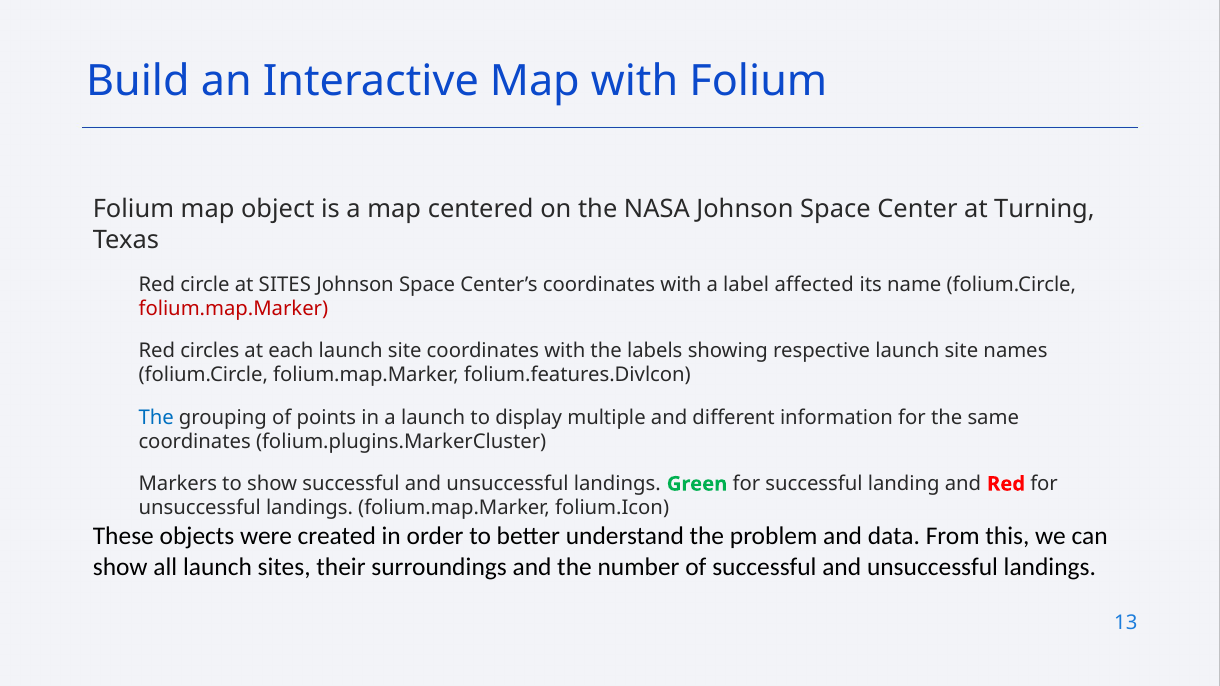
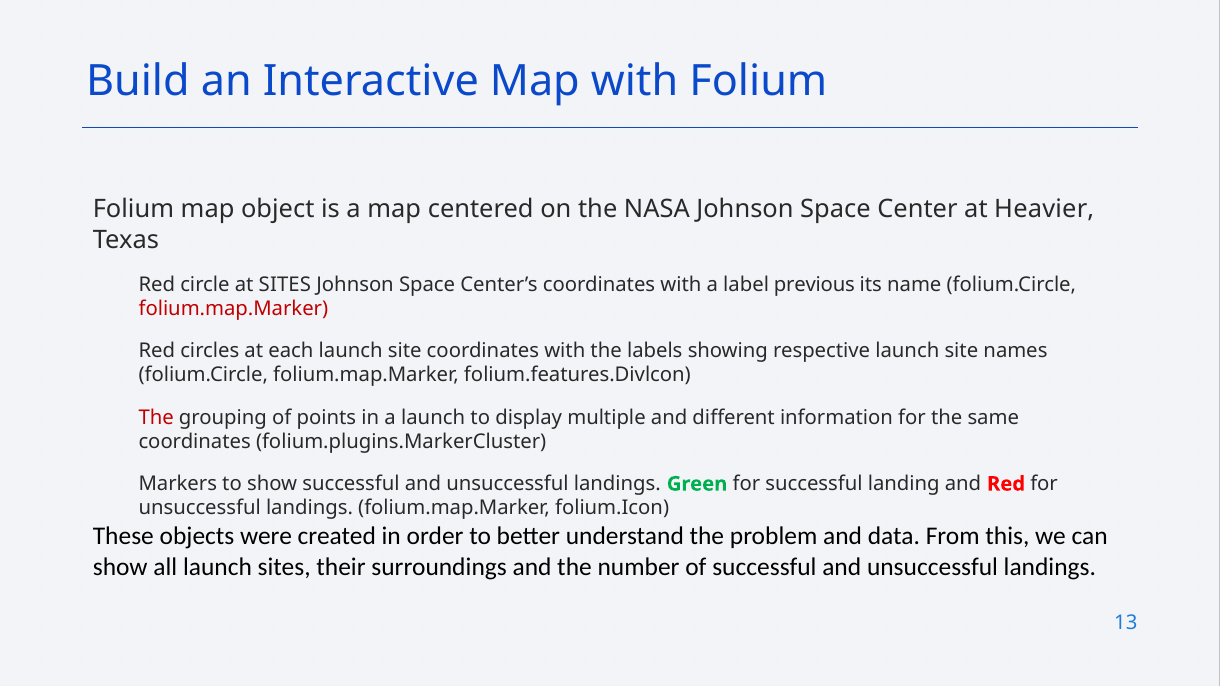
Turning: Turning -> Heavier (1044, 209)
affected: affected -> previous (814, 285)
The colour: blue -> red (156, 418)
